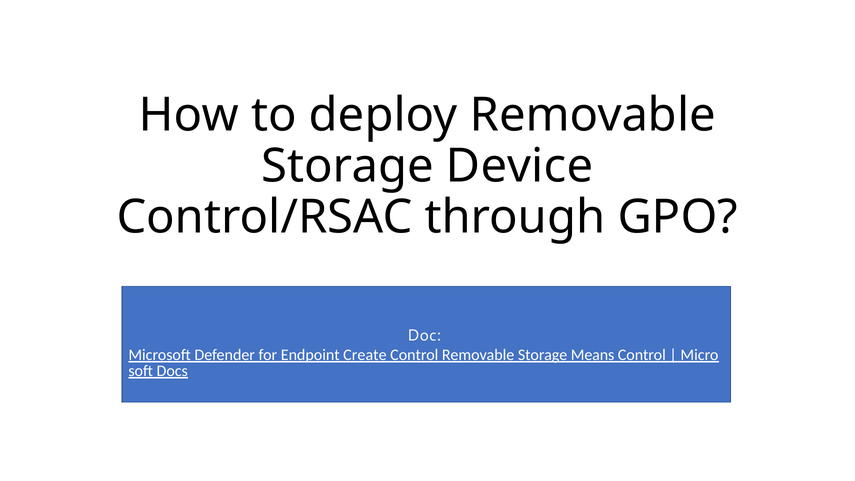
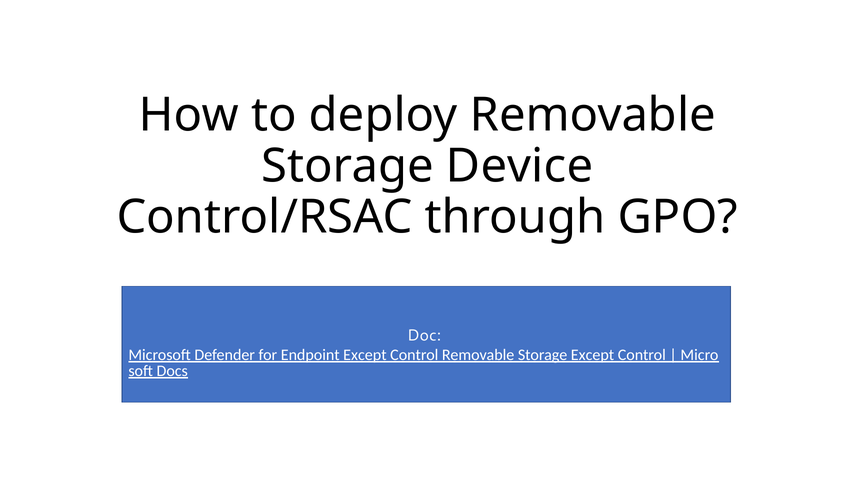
Endpoint Create: Create -> Except (365, 355)
Storage Means: Means -> Except (593, 355)
